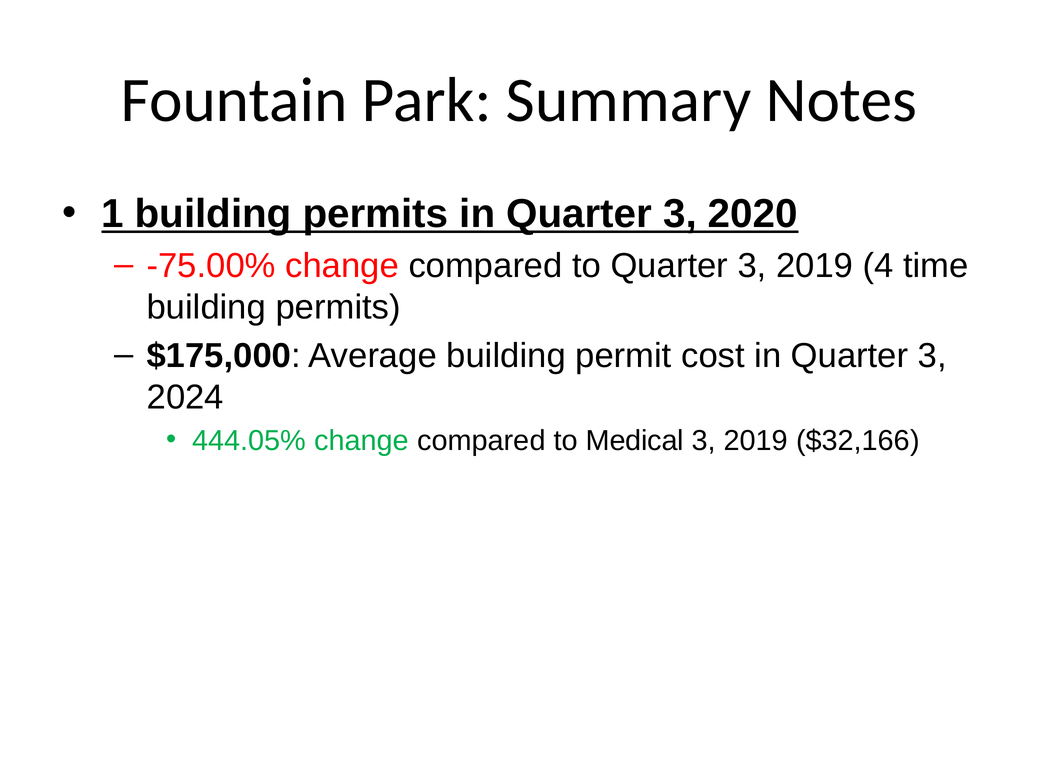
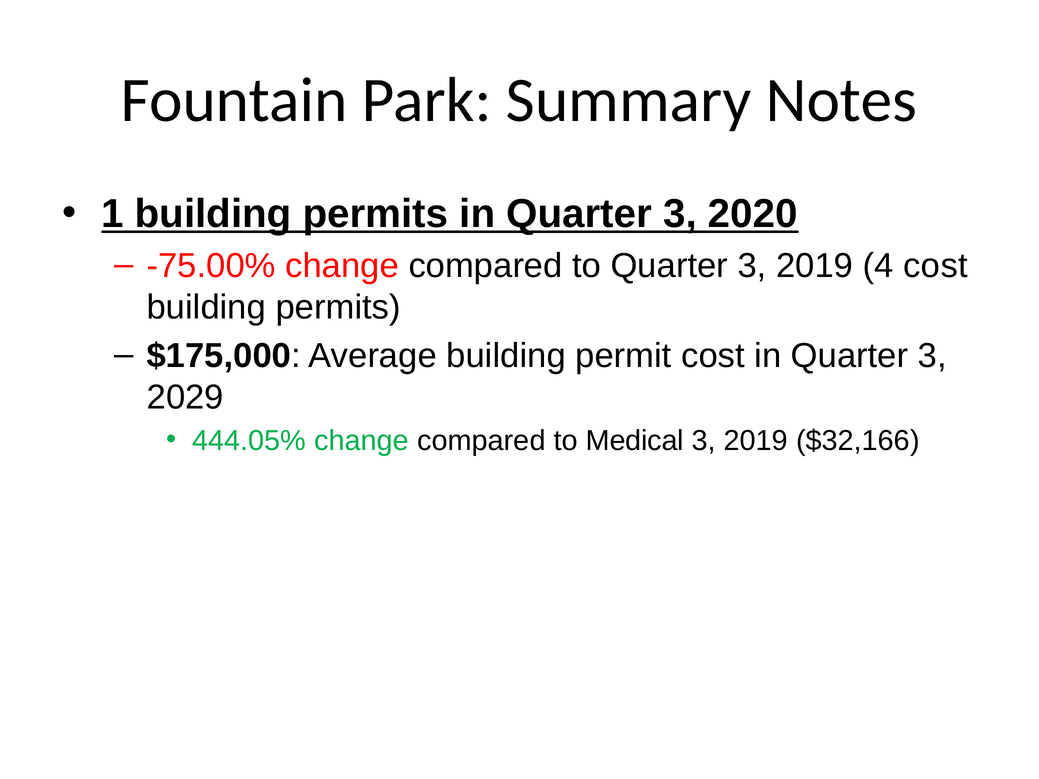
4 time: time -> cost (936, 266)
2024: 2024 -> 2029 (185, 397)
